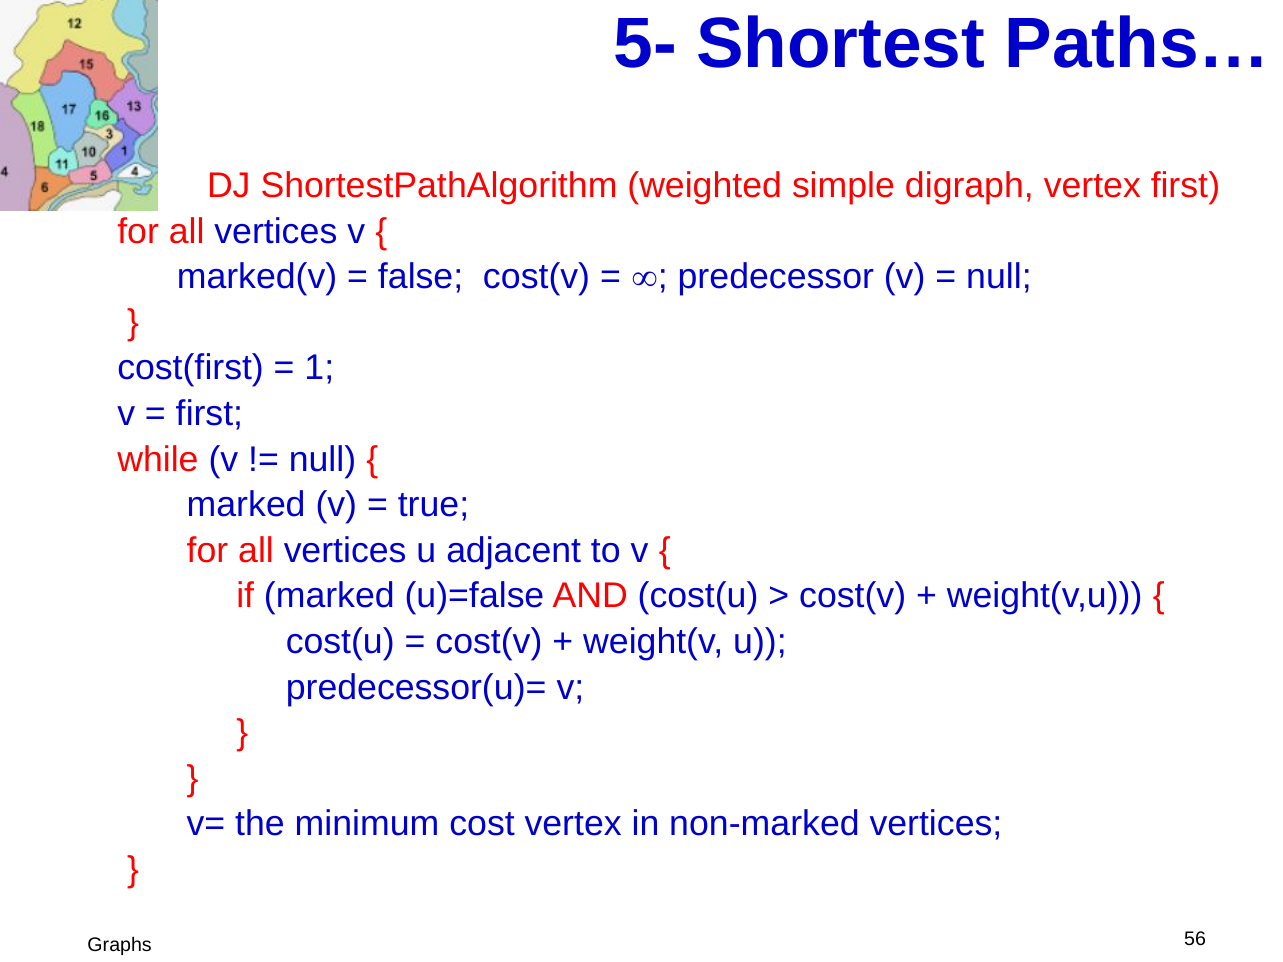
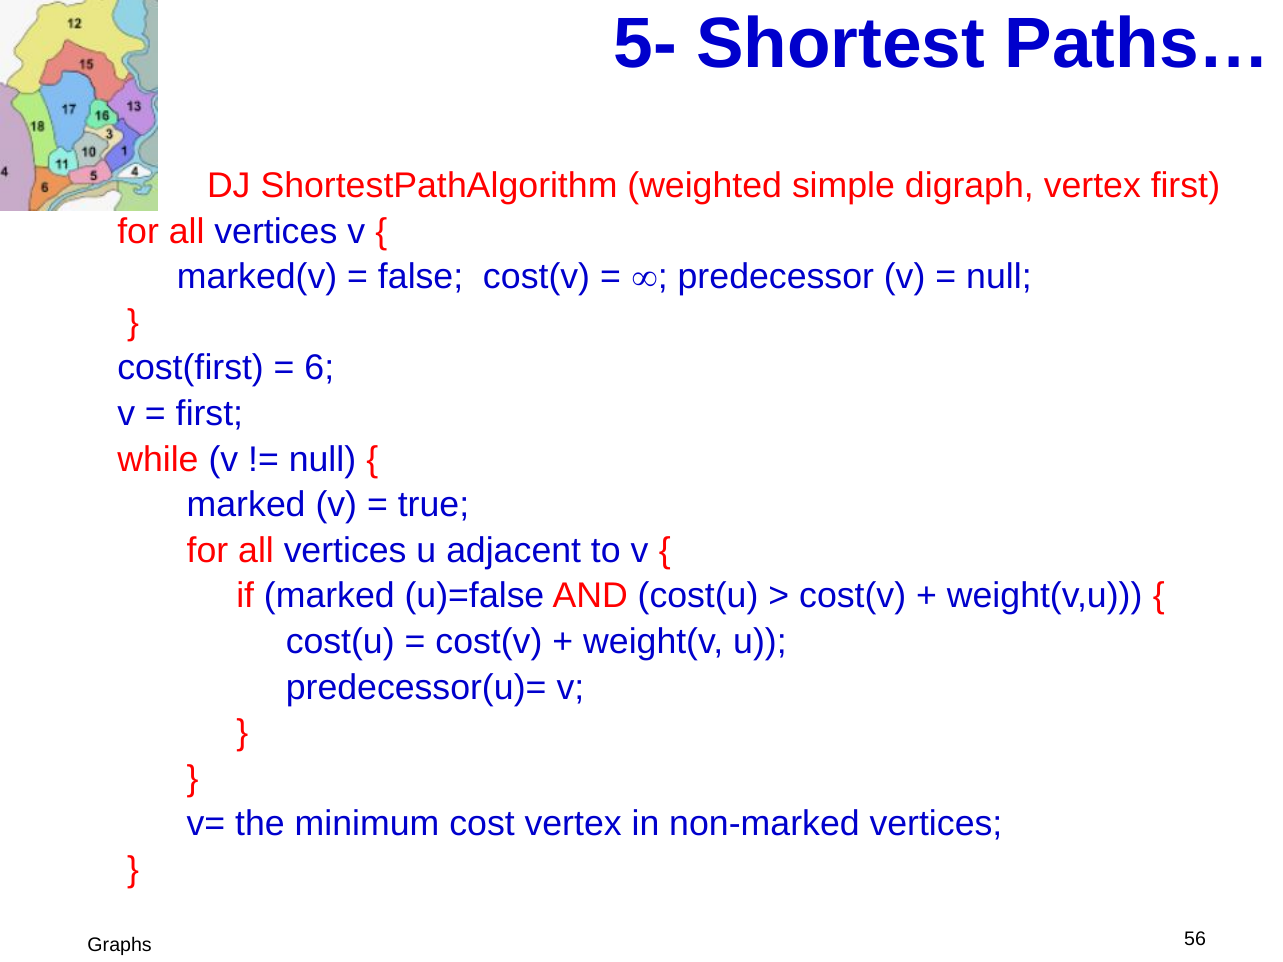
1: 1 -> 6 (319, 368)
